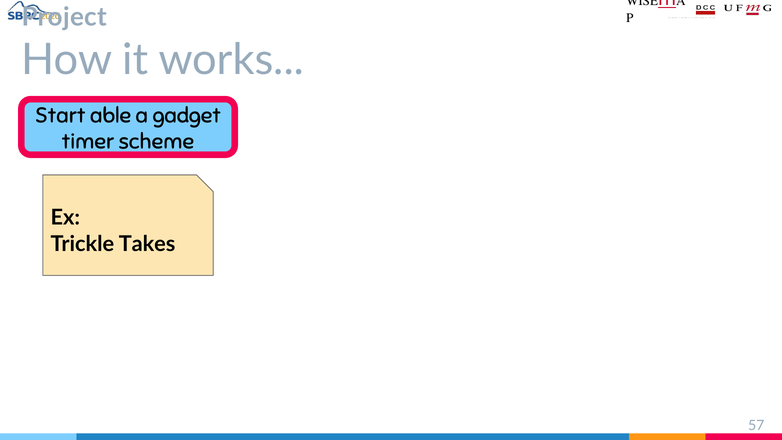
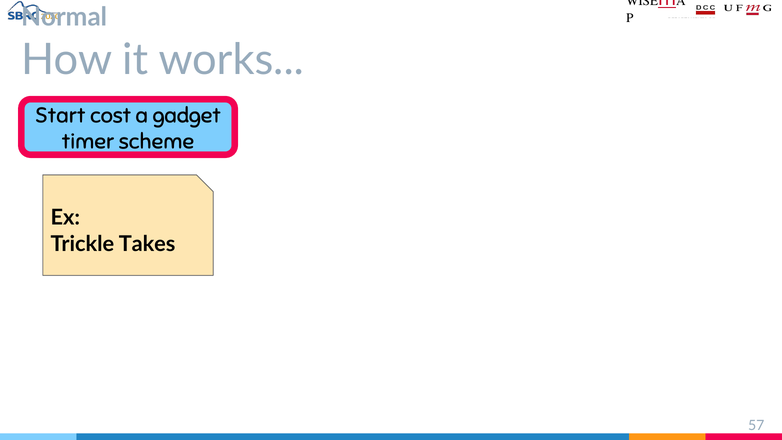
Project: Project -> Normal (64, 17)
able: able -> cost (111, 115)
